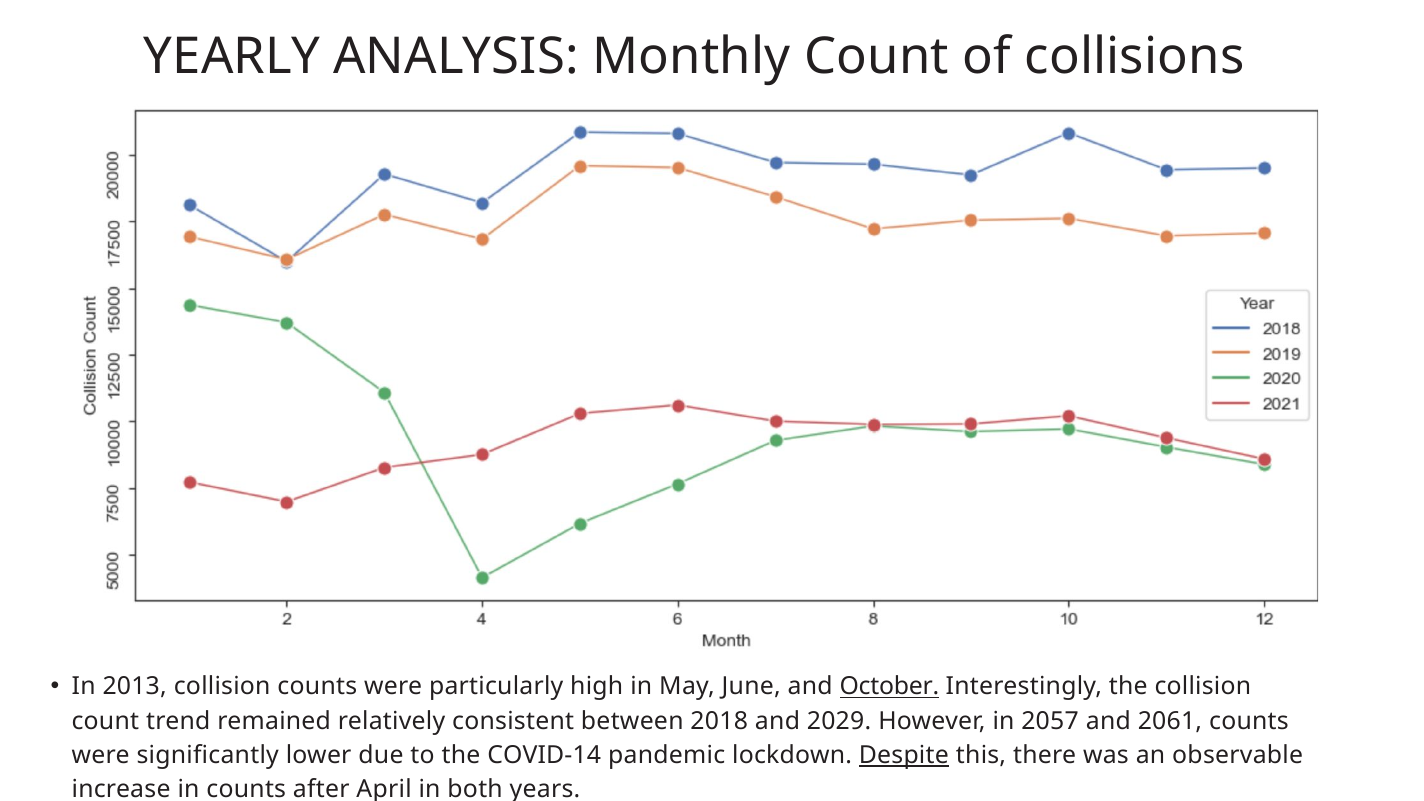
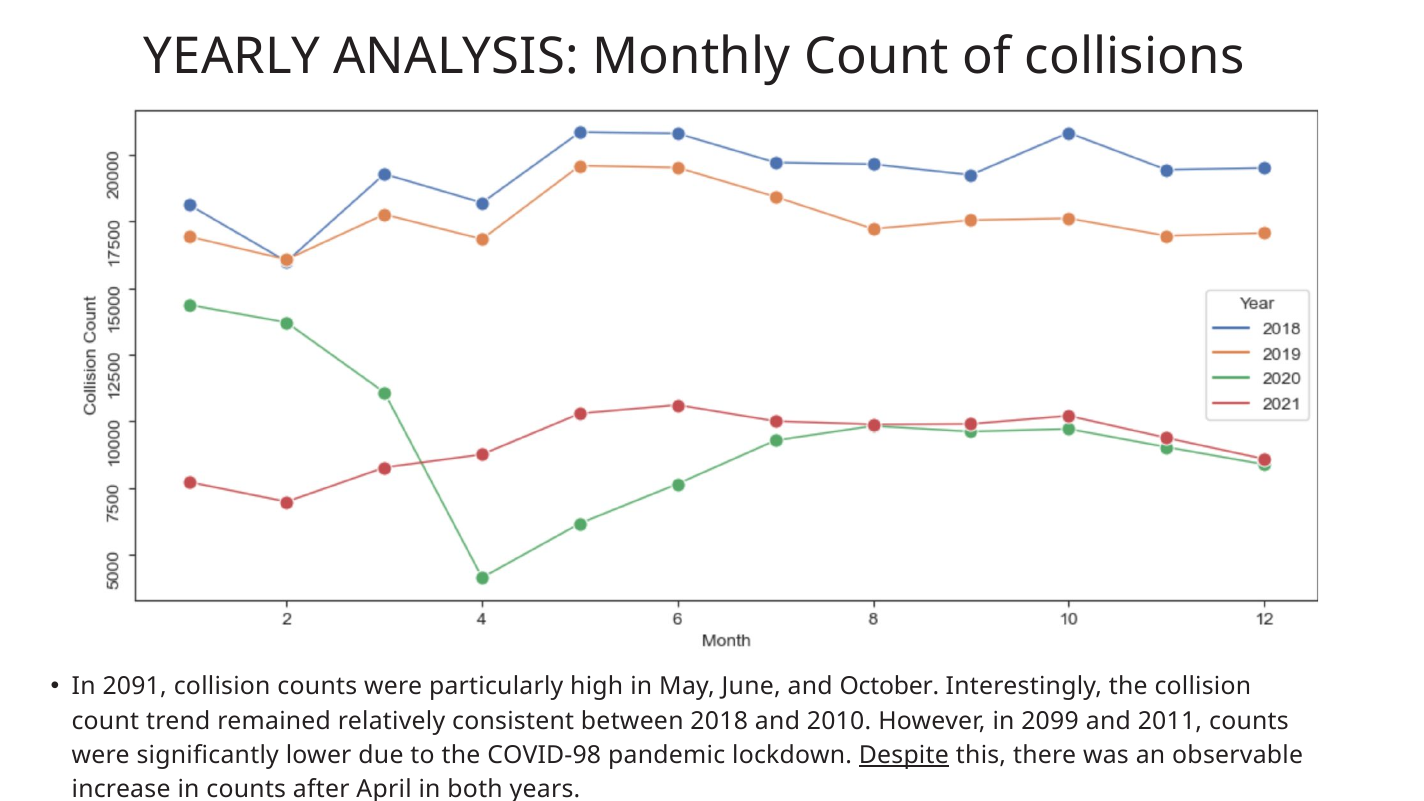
2013: 2013 -> 2091 (135, 687)
October underline: present -> none (889, 687)
2029: 2029 -> 2010 (839, 721)
2057: 2057 -> 2099 (1050, 721)
2061: 2061 -> 2011 (1170, 721)
COVID-14: COVID-14 -> COVID-98 (544, 755)
